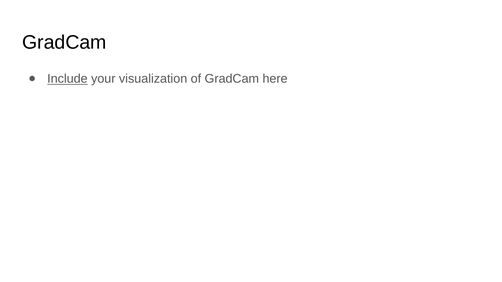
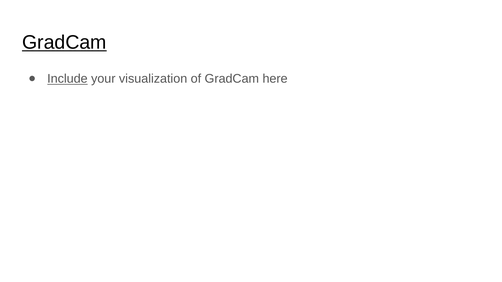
GradCam underline: none -> present (64, 43)
